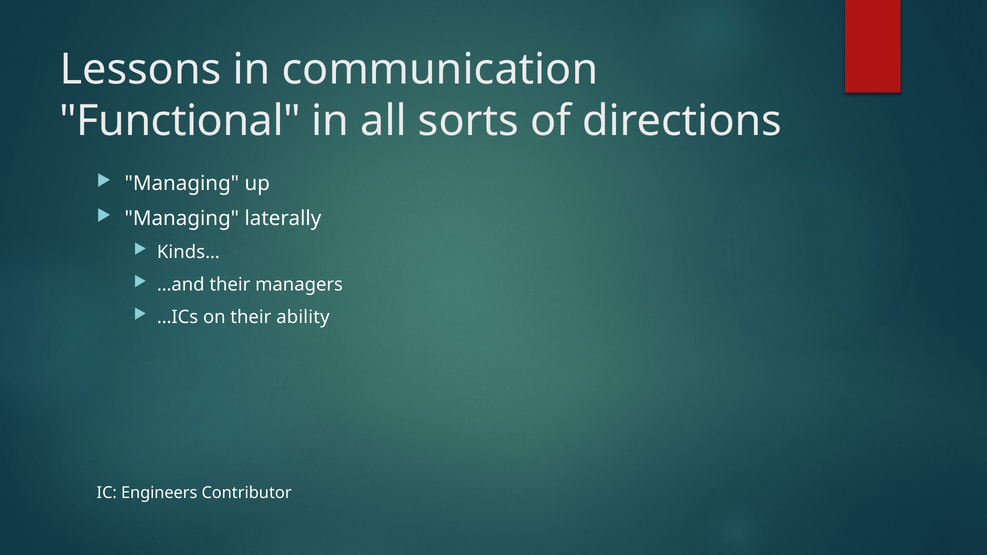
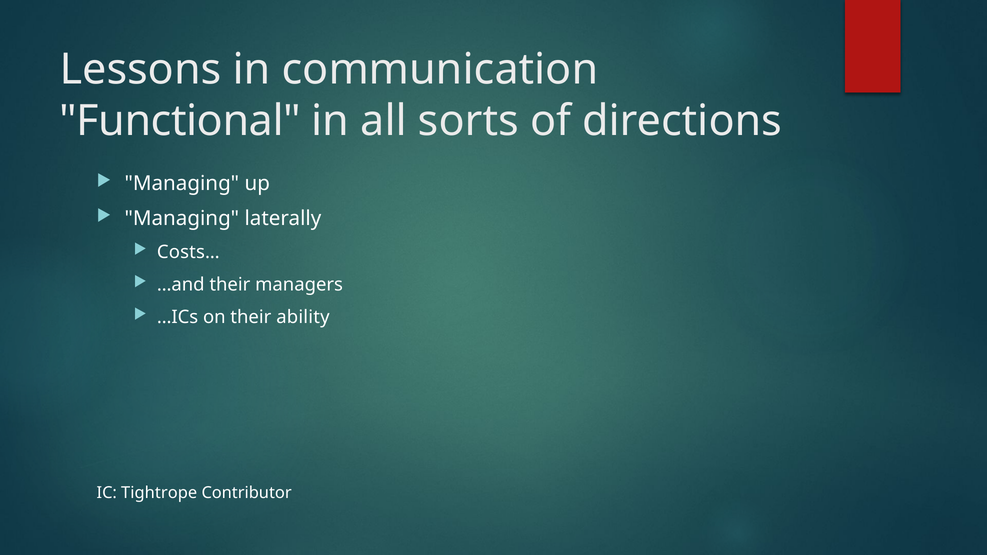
Kinds…: Kinds… -> Costs… (188, 252)
Engineers: Engineers -> Tightrope (159, 493)
